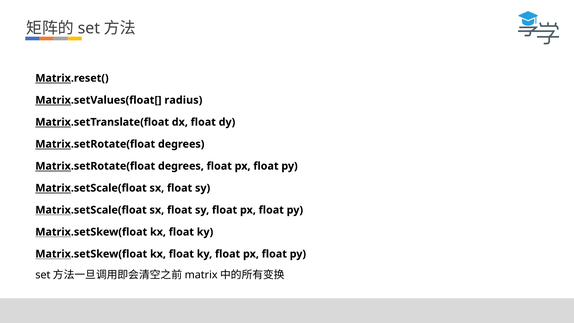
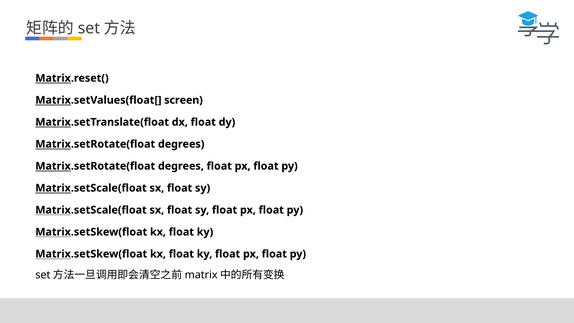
radius: radius -> screen (183, 100)
